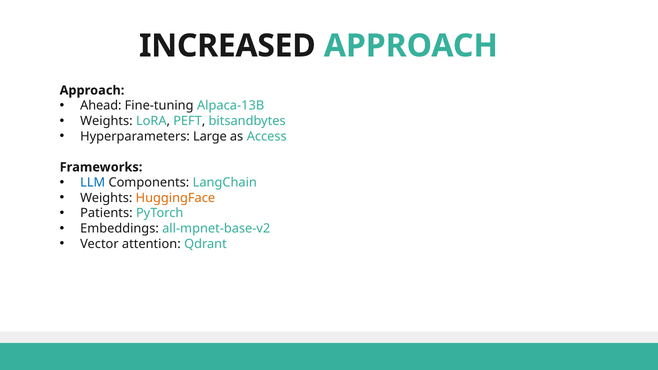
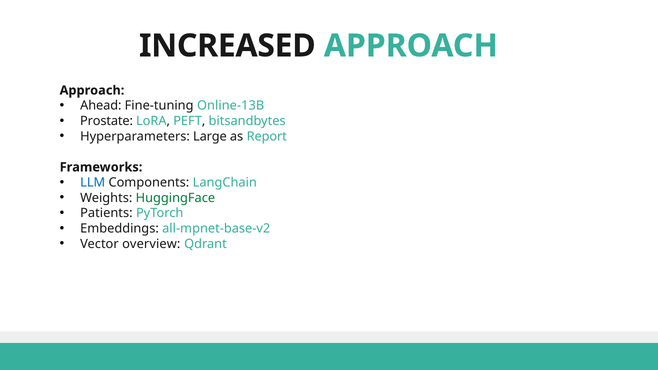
Alpaca-13B: Alpaca-13B -> Online-13B (231, 106)
Weights: Weights -> Prostate (106, 121)
Access: Access -> Report (267, 136)
HuggingFace colour: orange -> green (175, 198)
attention: attention -> overview (151, 244)
